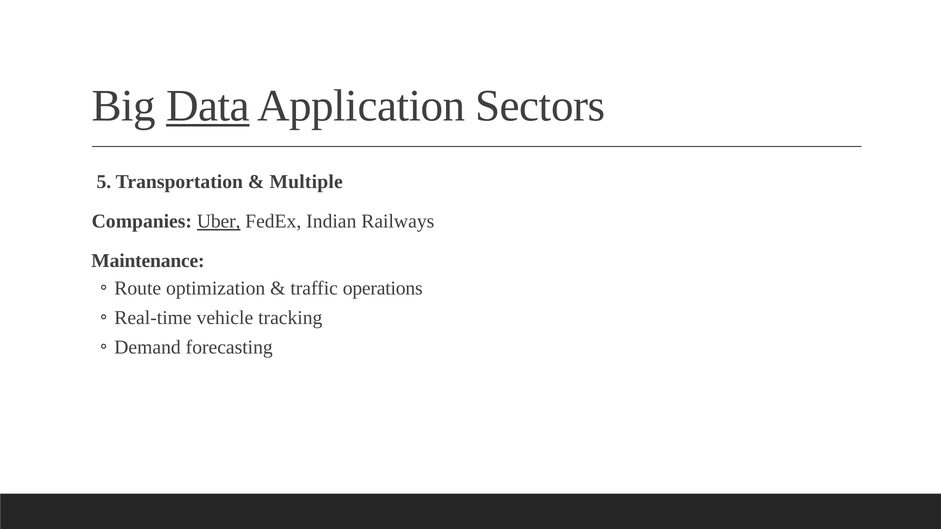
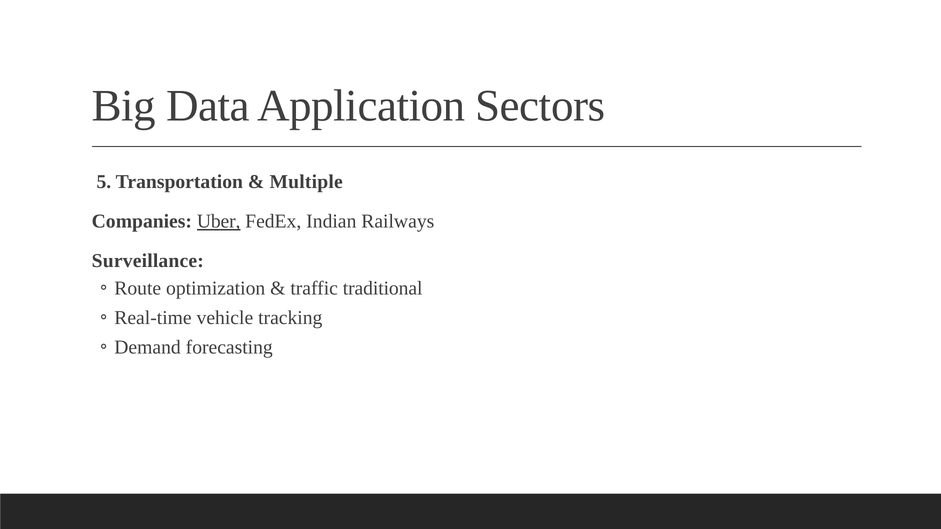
Data underline: present -> none (208, 106)
Maintenance: Maintenance -> Surveillance (148, 261)
operations: operations -> traditional (383, 288)
